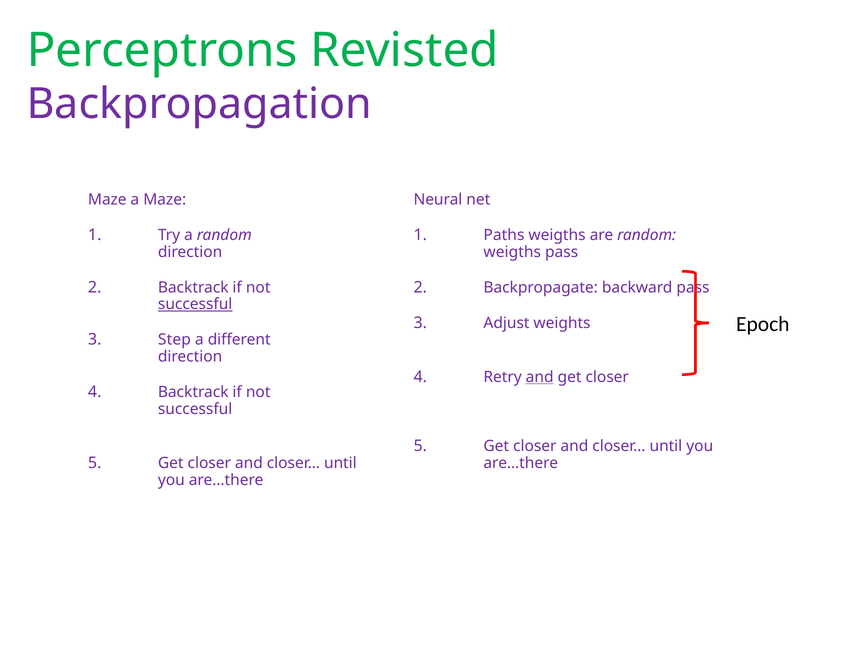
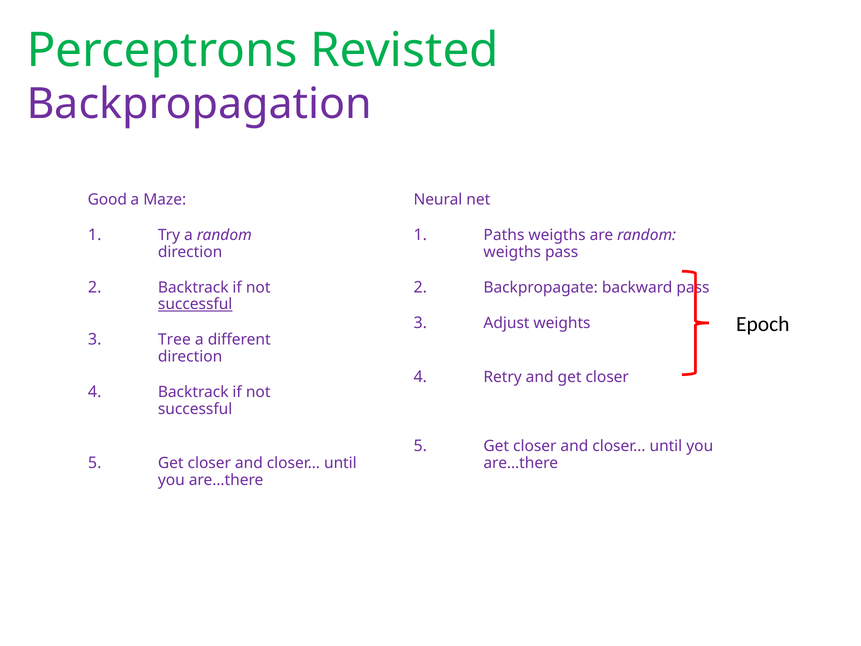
Maze: Maze -> Good (107, 200)
Step: Step -> Tree (174, 340)
and underline: present -> none (540, 377)
